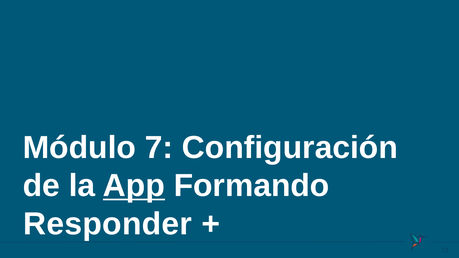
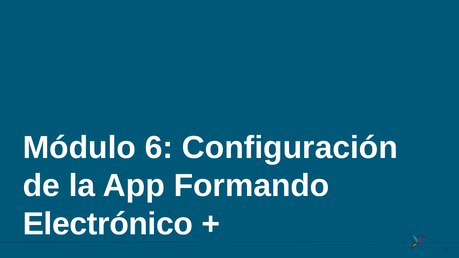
7: 7 -> 6 (159, 148)
App underline: present -> none (134, 186)
Responder: Responder -> Electrónico (108, 224)
